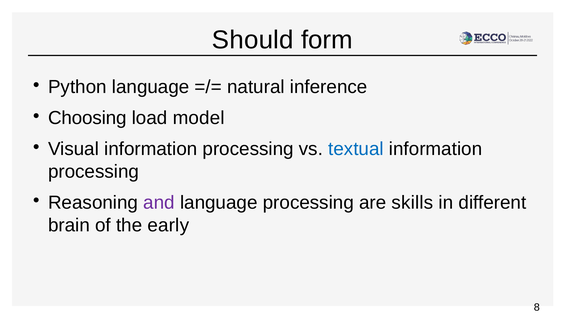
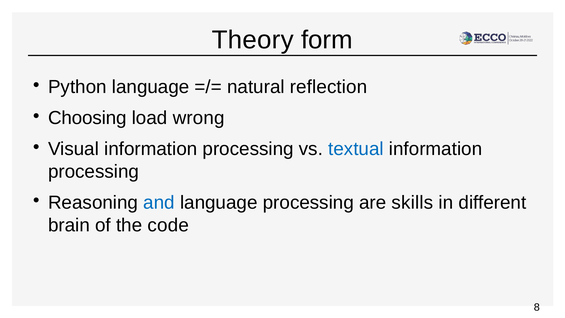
Should: Should -> Theory (253, 40)
inference: inference -> reflection (329, 87)
model: model -> wrong (199, 118)
and colour: purple -> blue (159, 202)
early: early -> code (168, 225)
